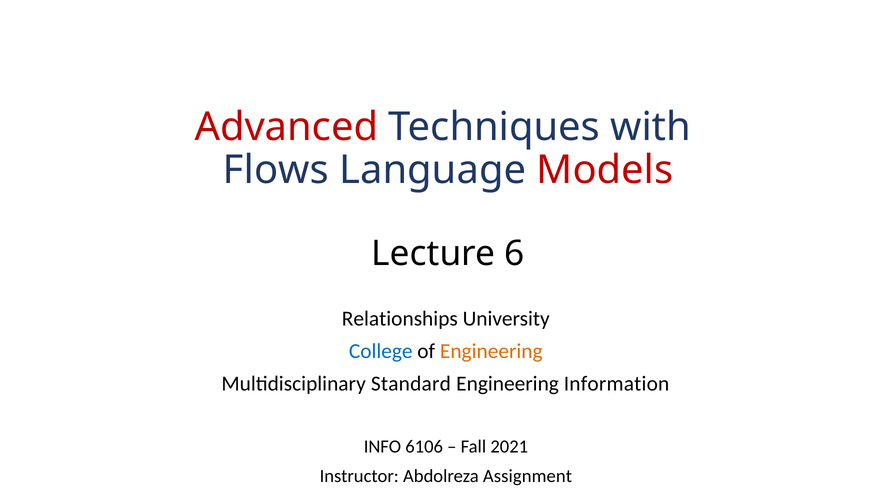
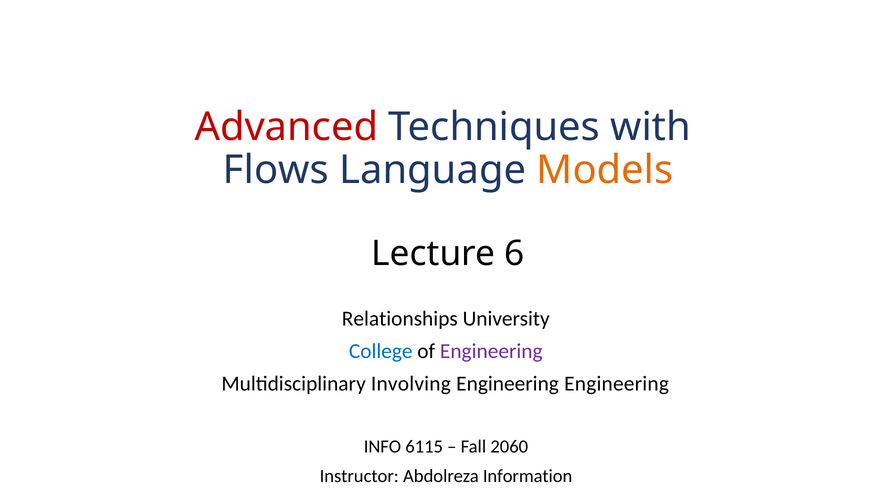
Models colour: red -> orange (605, 170)
Engineering colour: orange -> purple (491, 352)
Standard: Standard -> Involving (411, 384)
Engineering Information: Information -> Engineering (617, 384)
6106: 6106 -> 6115 (424, 447)
2021: 2021 -> 2060 (509, 447)
Assignment: Assignment -> Information (528, 477)
